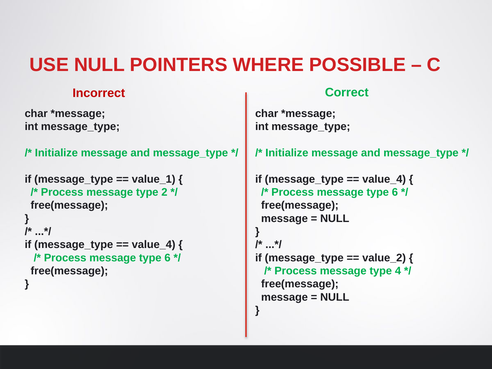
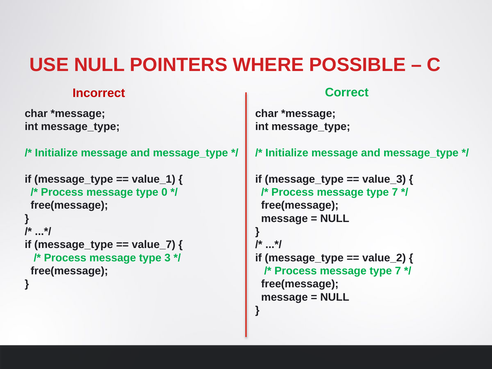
value_4: value_4 -> value_3 (384, 179)
2: 2 -> 0 (164, 192)
6: 6 -> 7 (395, 192)
value_4: value_4 -> value_7 (154, 245)
6: 6 -> 3 (167, 258)
4: 4 -> 7 (398, 271)
